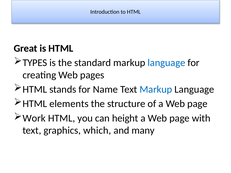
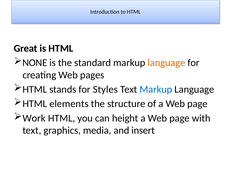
TYPES: TYPES -> NONE (35, 63)
language colour: blue -> orange (166, 63)
Name: Name -> Styles (105, 90)
which: which -> media (97, 131)
many: many -> insert (143, 131)
